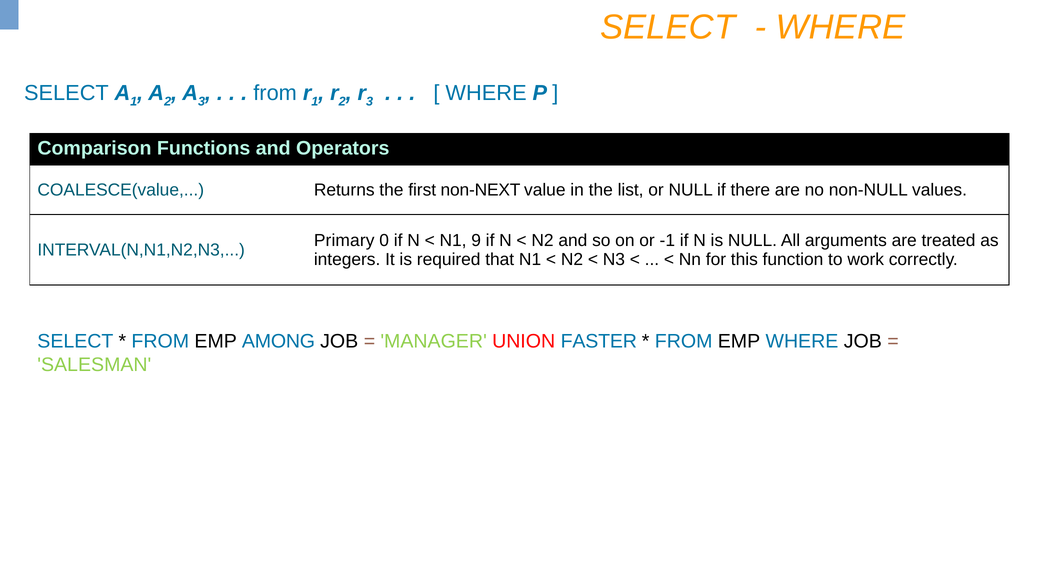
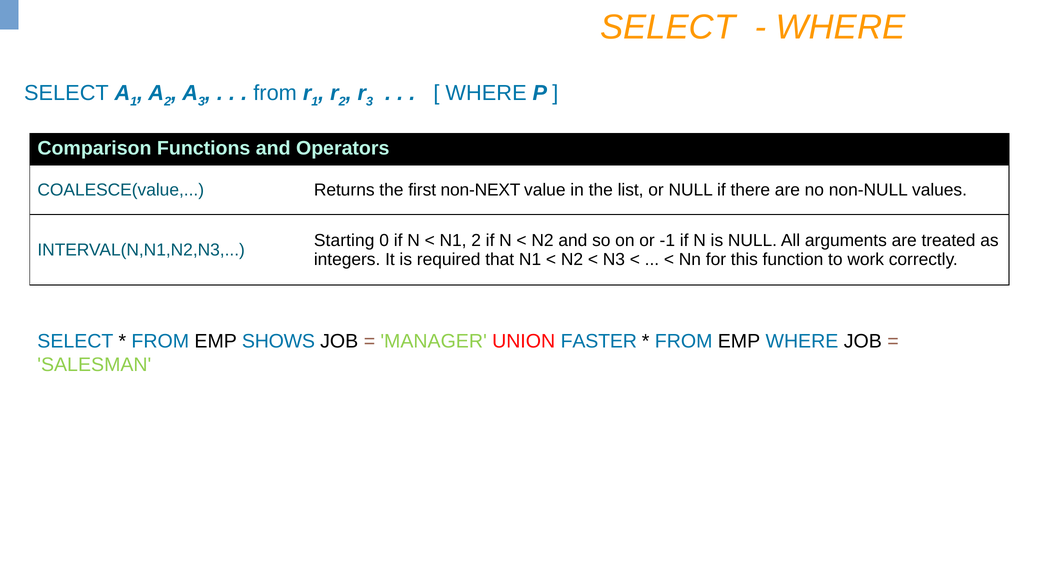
Primary: Primary -> Starting (344, 240)
N1 9: 9 -> 2 (476, 240)
AMONG: AMONG -> SHOWS (278, 341)
